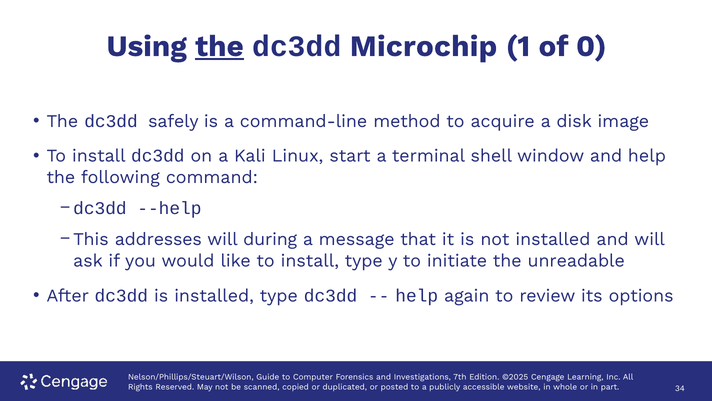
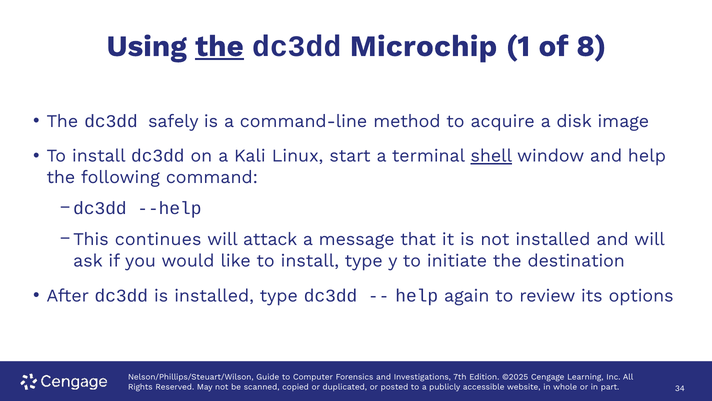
0: 0 -> 8 (591, 46)
shell underline: none -> present (491, 156)
addresses: addresses -> continues (158, 239)
during: during -> attack (270, 239)
unreadable: unreadable -> destination (576, 261)
